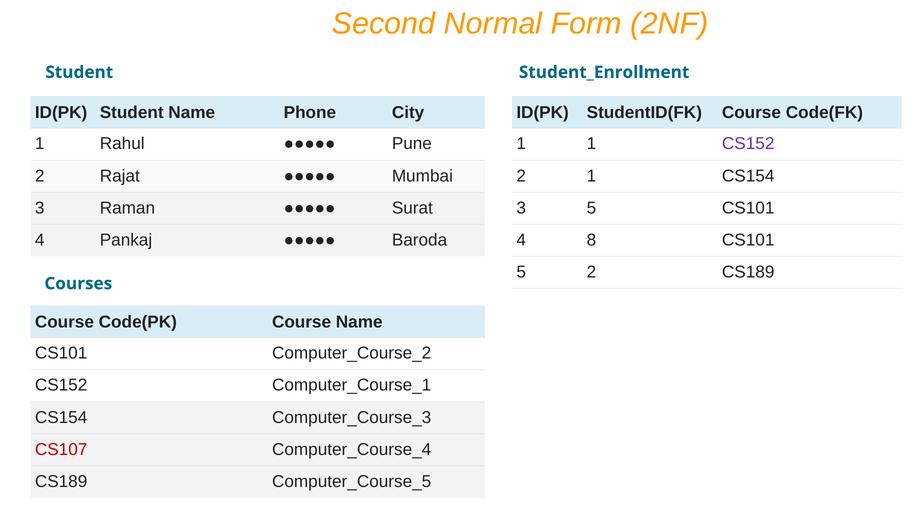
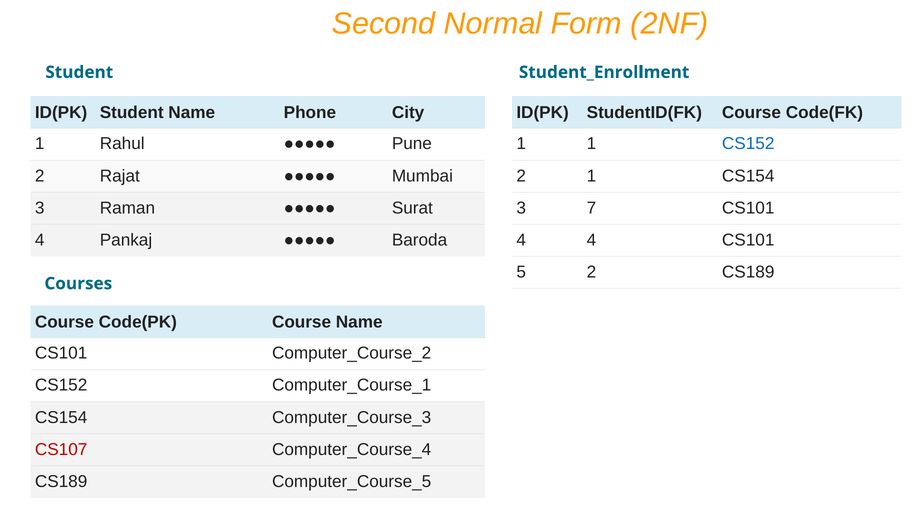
CS152 colour: purple -> blue (748, 144)
3 5: 5 -> 7 (591, 208)
4 8: 8 -> 4 (591, 240)
